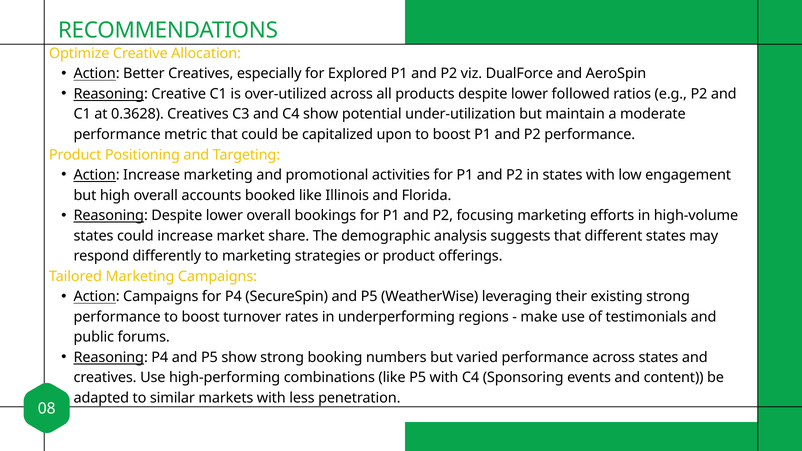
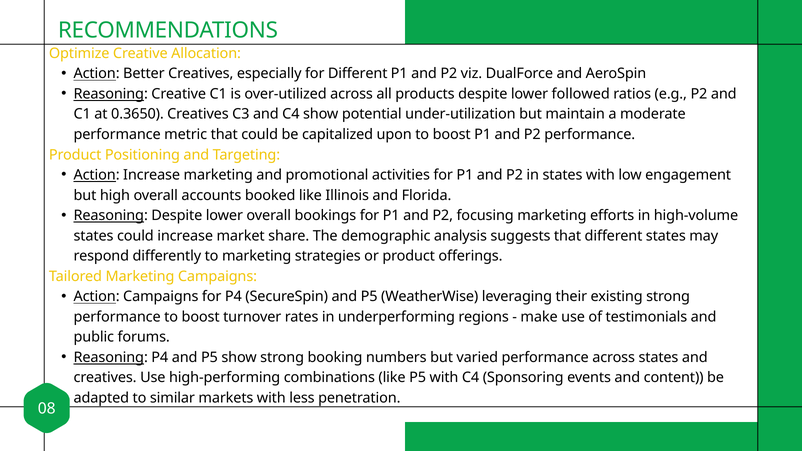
for Explored: Explored -> Different (358, 74)
0.3628: 0.3628 -> 0.3650 (137, 114)
